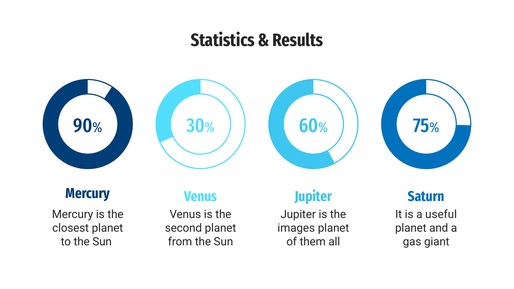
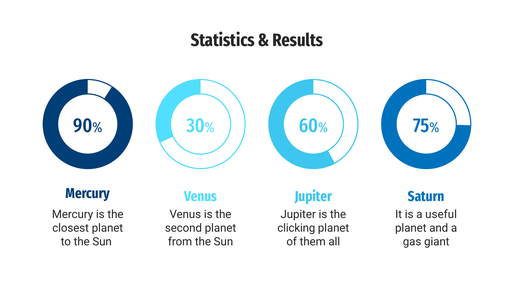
images: images -> clicking (296, 228)
